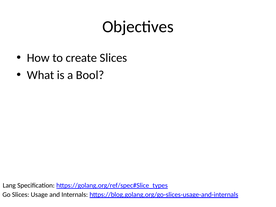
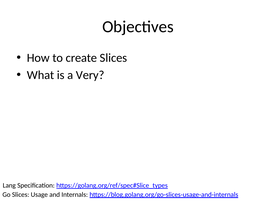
Bool: Bool -> Very (90, 75)
